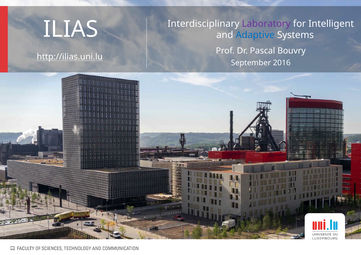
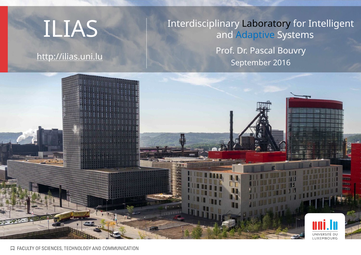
Laboratory colour: purple -> black (266, 24)
